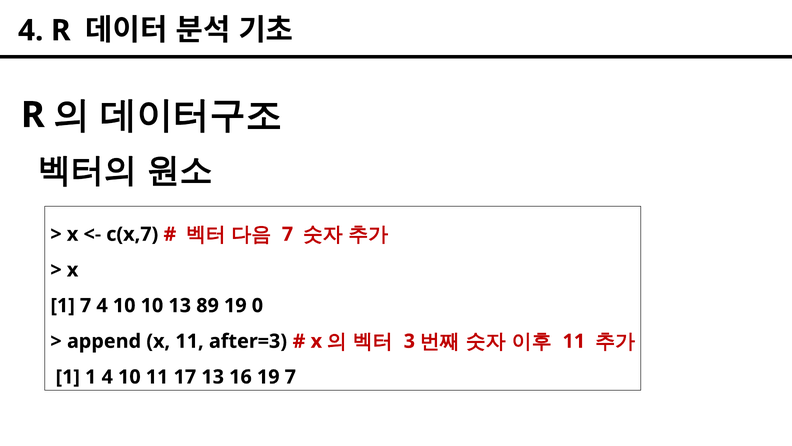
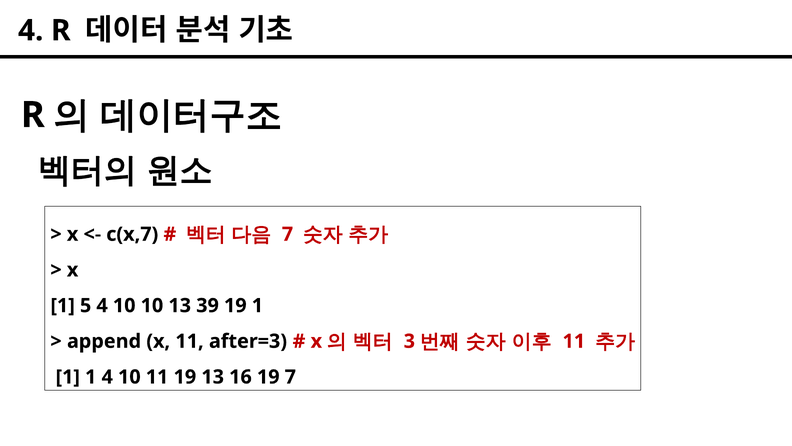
1 7: 7 -> 5 (86, 305)
89: 89 -> 39 (208, 305)
19 0: 0 -> 1 (257, 305)
11 17: 17 -> 19 (185, 377)
